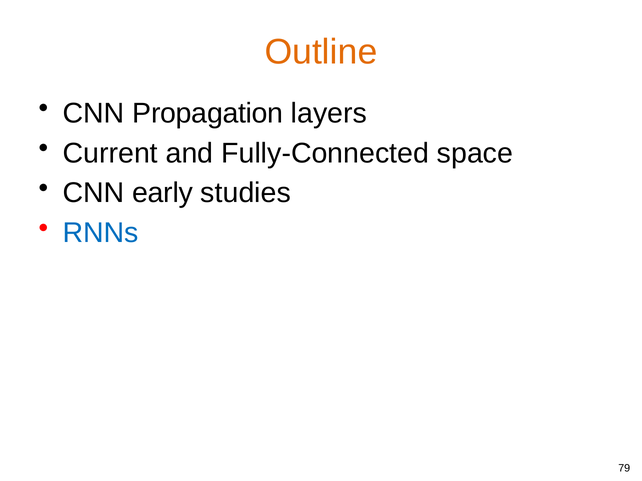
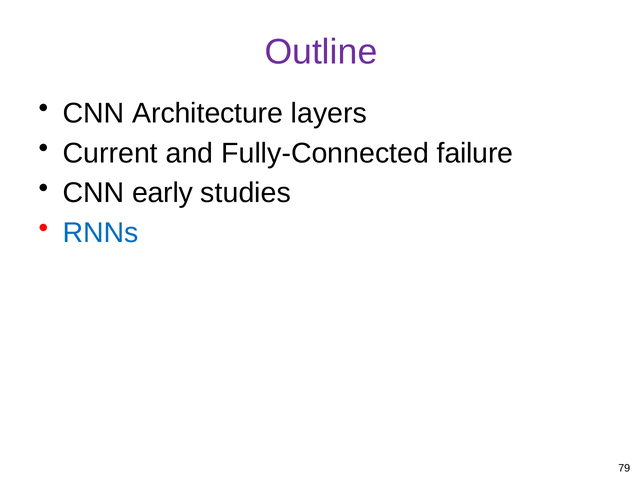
Outline colour: orange -> purple (321, 52)
Propagation: Propagation -> Architecture (208, 113)
space: space -> failure (475, 153)
